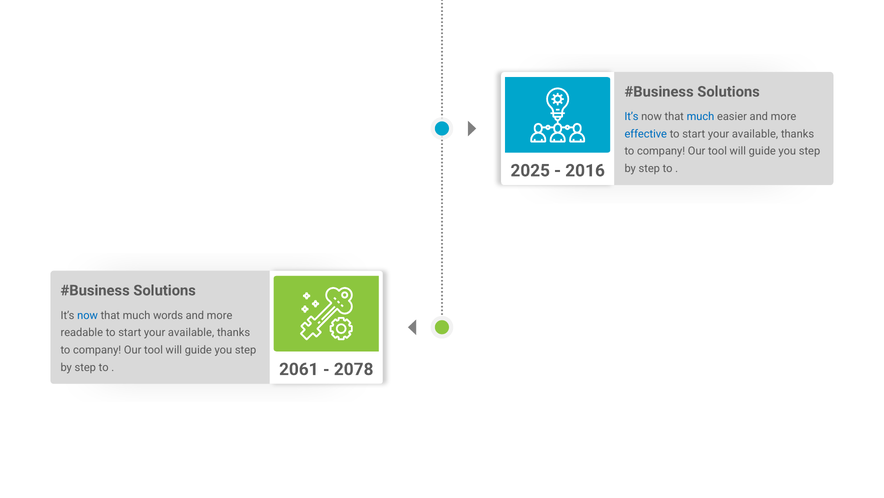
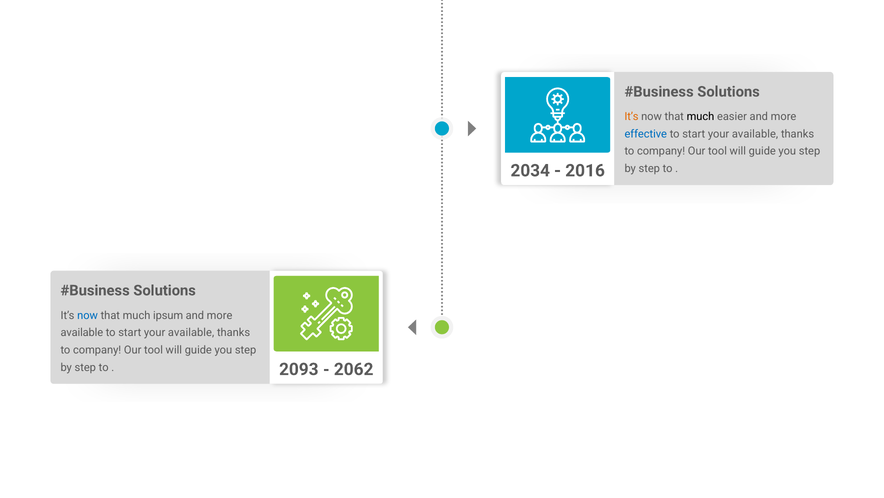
It’s colour: blue -> orange (631, 117)
much colour: blue -> black (701, 117)
2025: 2025 -> 2034 (530, 170)
words: words -> ipsum (168, 315)
readable: readable -> available (82, 332)
2061: 2061 -> 2093 (299, 369)
2078: 2078 -> 2062 (354, 369)
